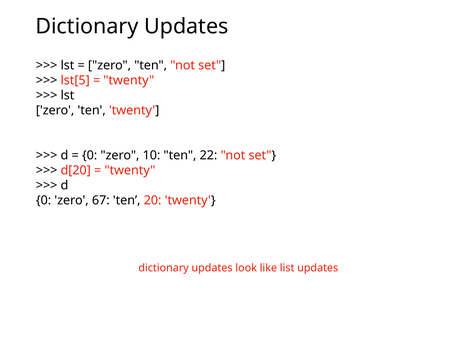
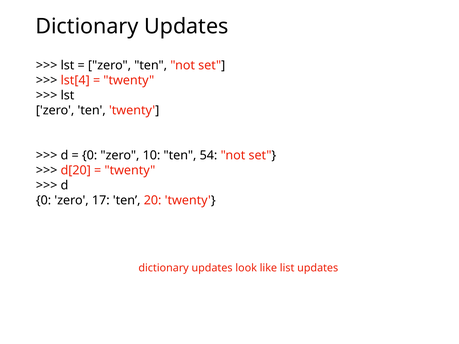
lst[5: lst[5 -> lst[4 (75, 80)
22: 22 -> 54 (208, 156)
67: 67 -> 17 (101, 201)
